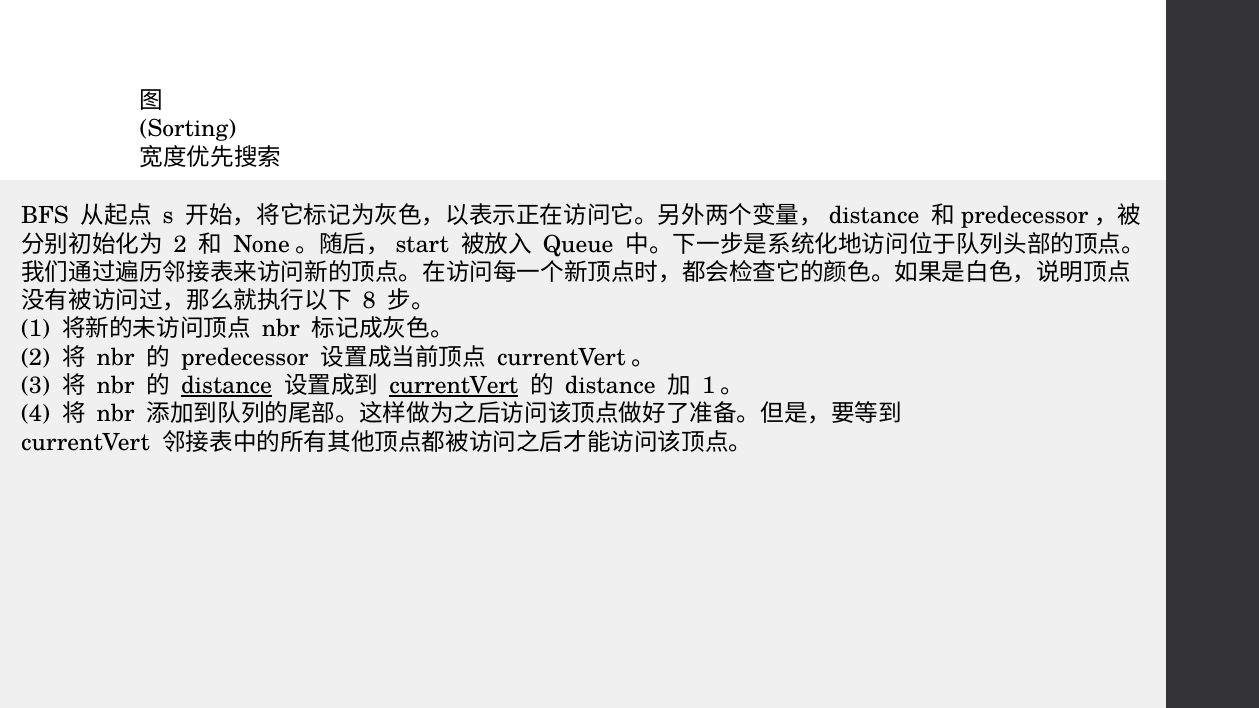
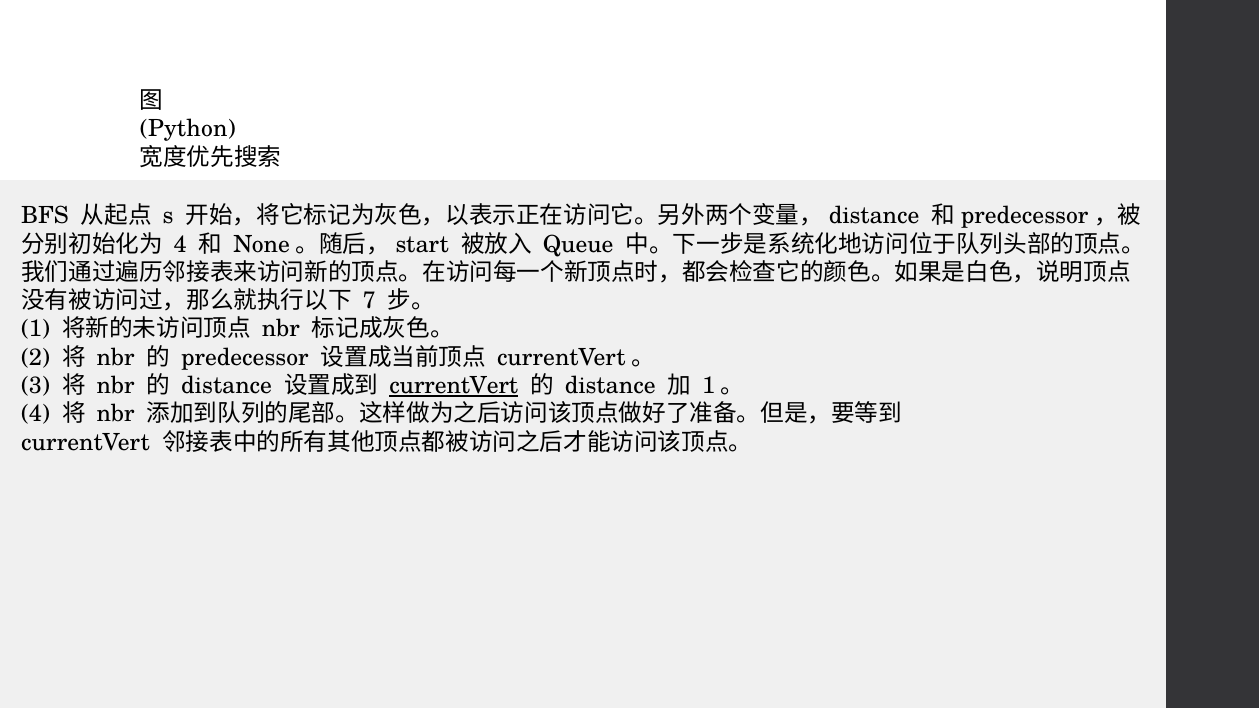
Sorting: Sorting -> Python (188, 129)
2: 2 -> 4 (180, 244)
8: 8 -> 7 (369, 301)
distance underline: present -> none (227, 386)
